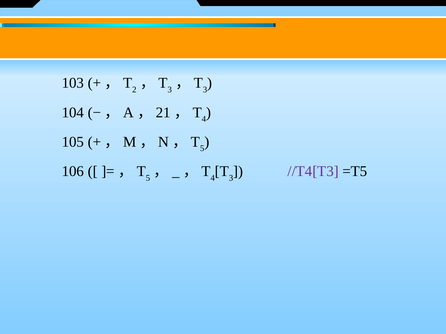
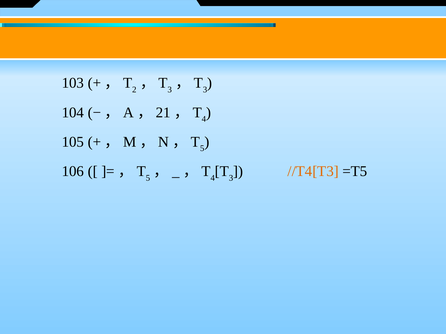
//T4[T3 colour: purple -> orange (313, 172)
